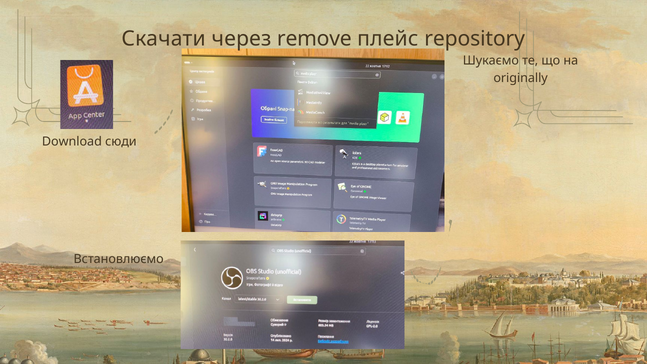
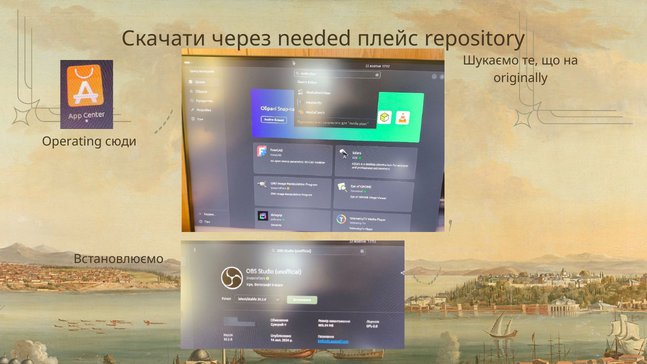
remove: remove -> needed (314, 39)
Download: Download -> Operating (72, 142)
